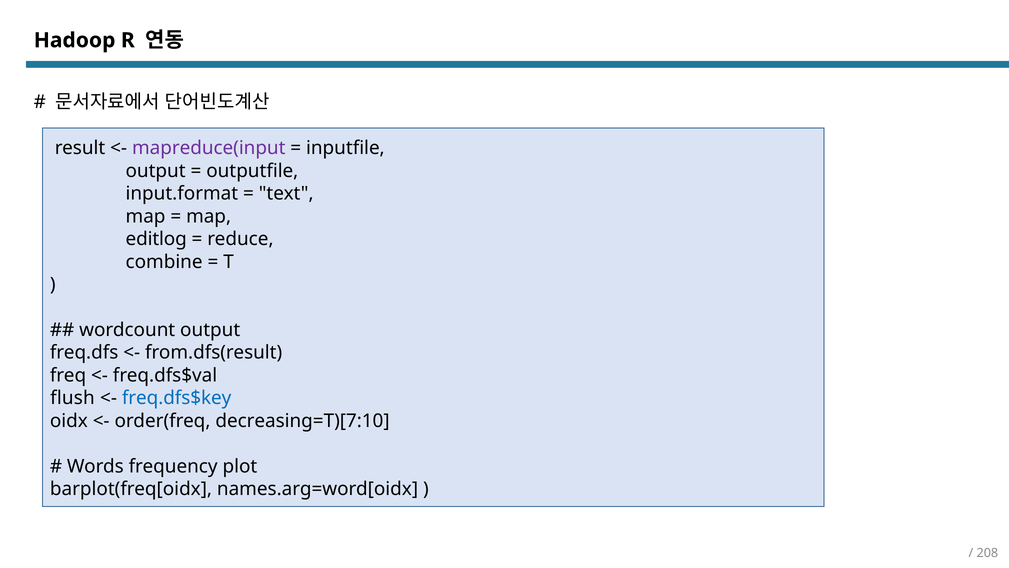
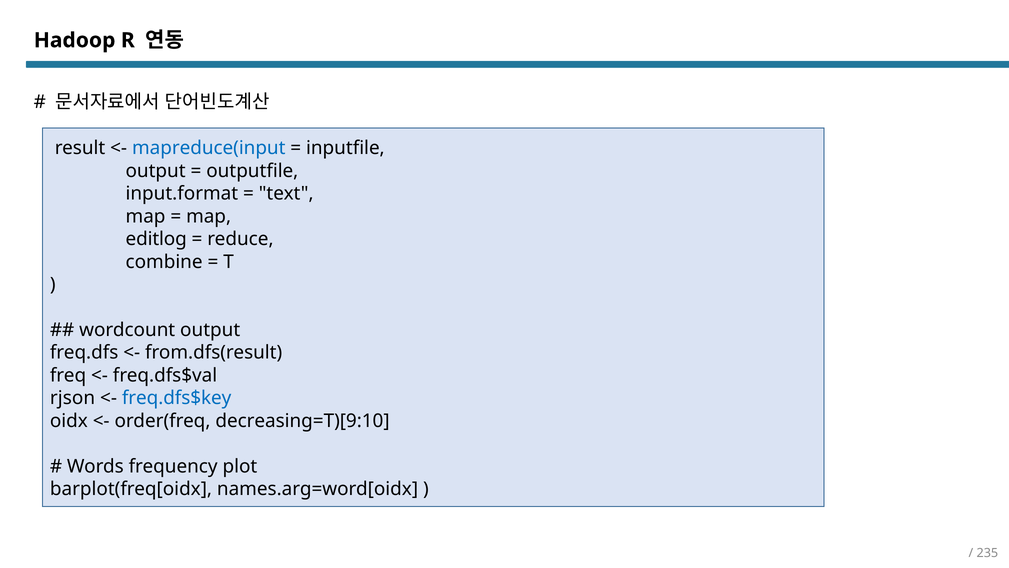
mapreduce(input colour: purple -> blue (209, 148)
flush: flush -> rjson (73, 398)
decreasing=T)[7:10: decreasing=T)[7:10 -> decreasing=T)[9:10 (303, 421)
208: 208 -> 235 (987, 553)
